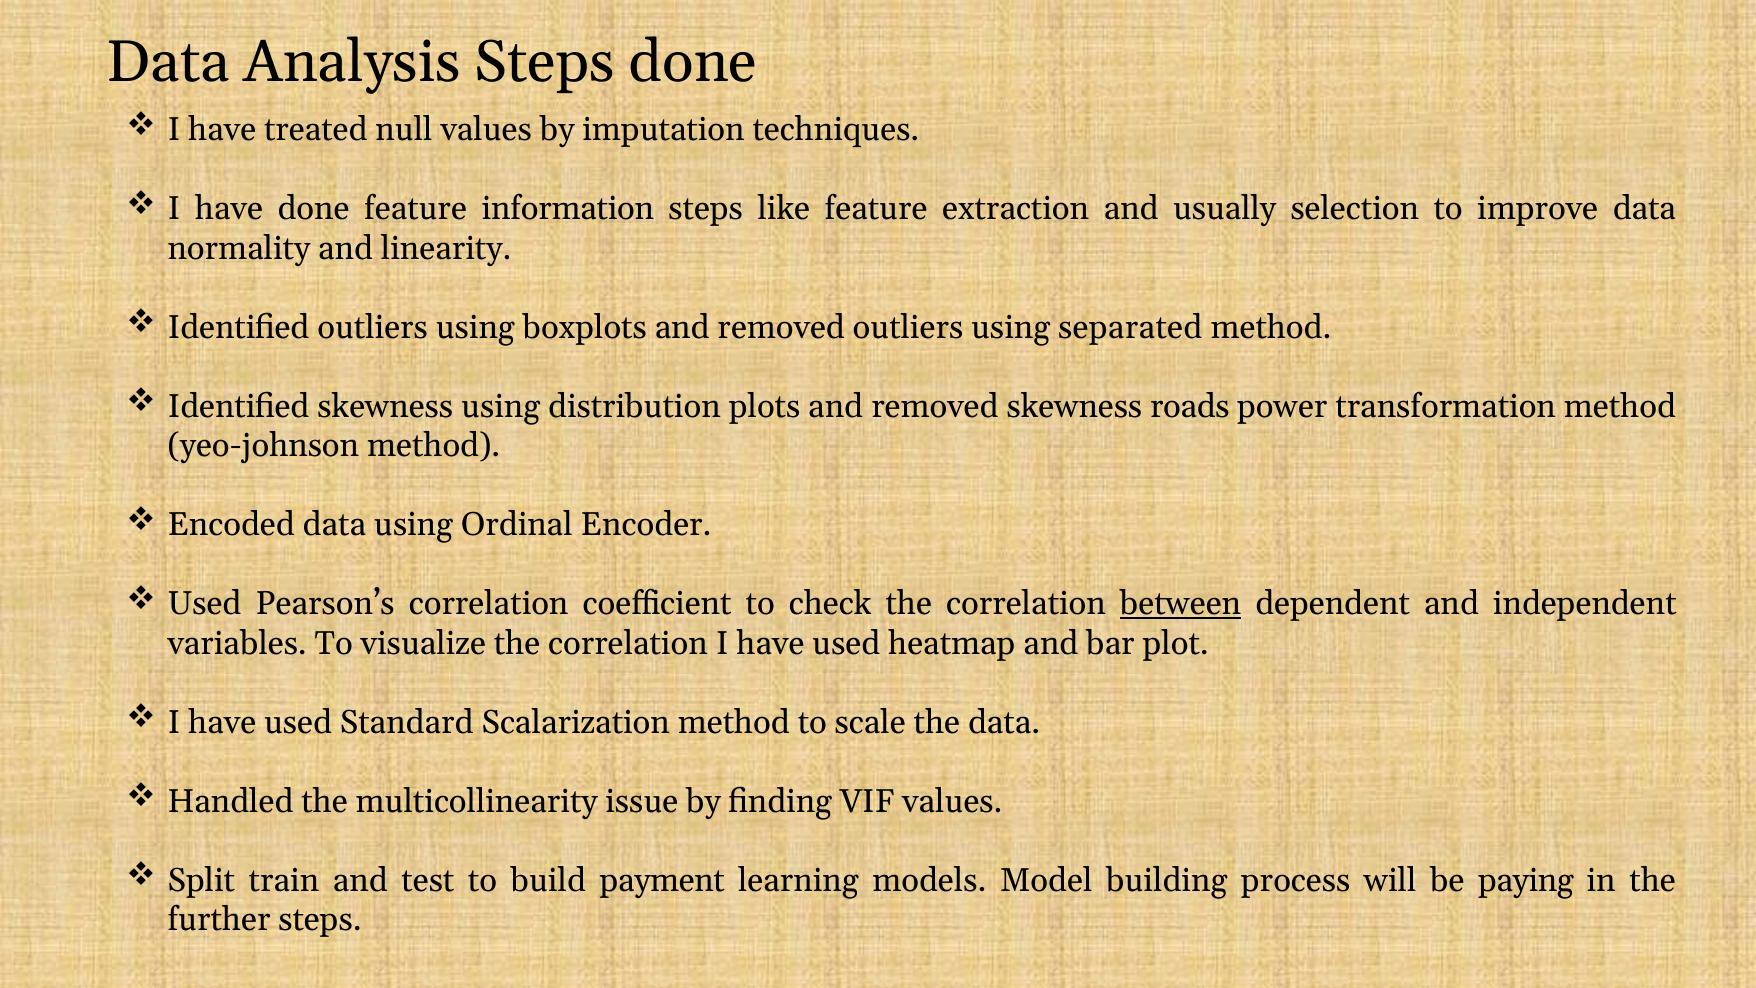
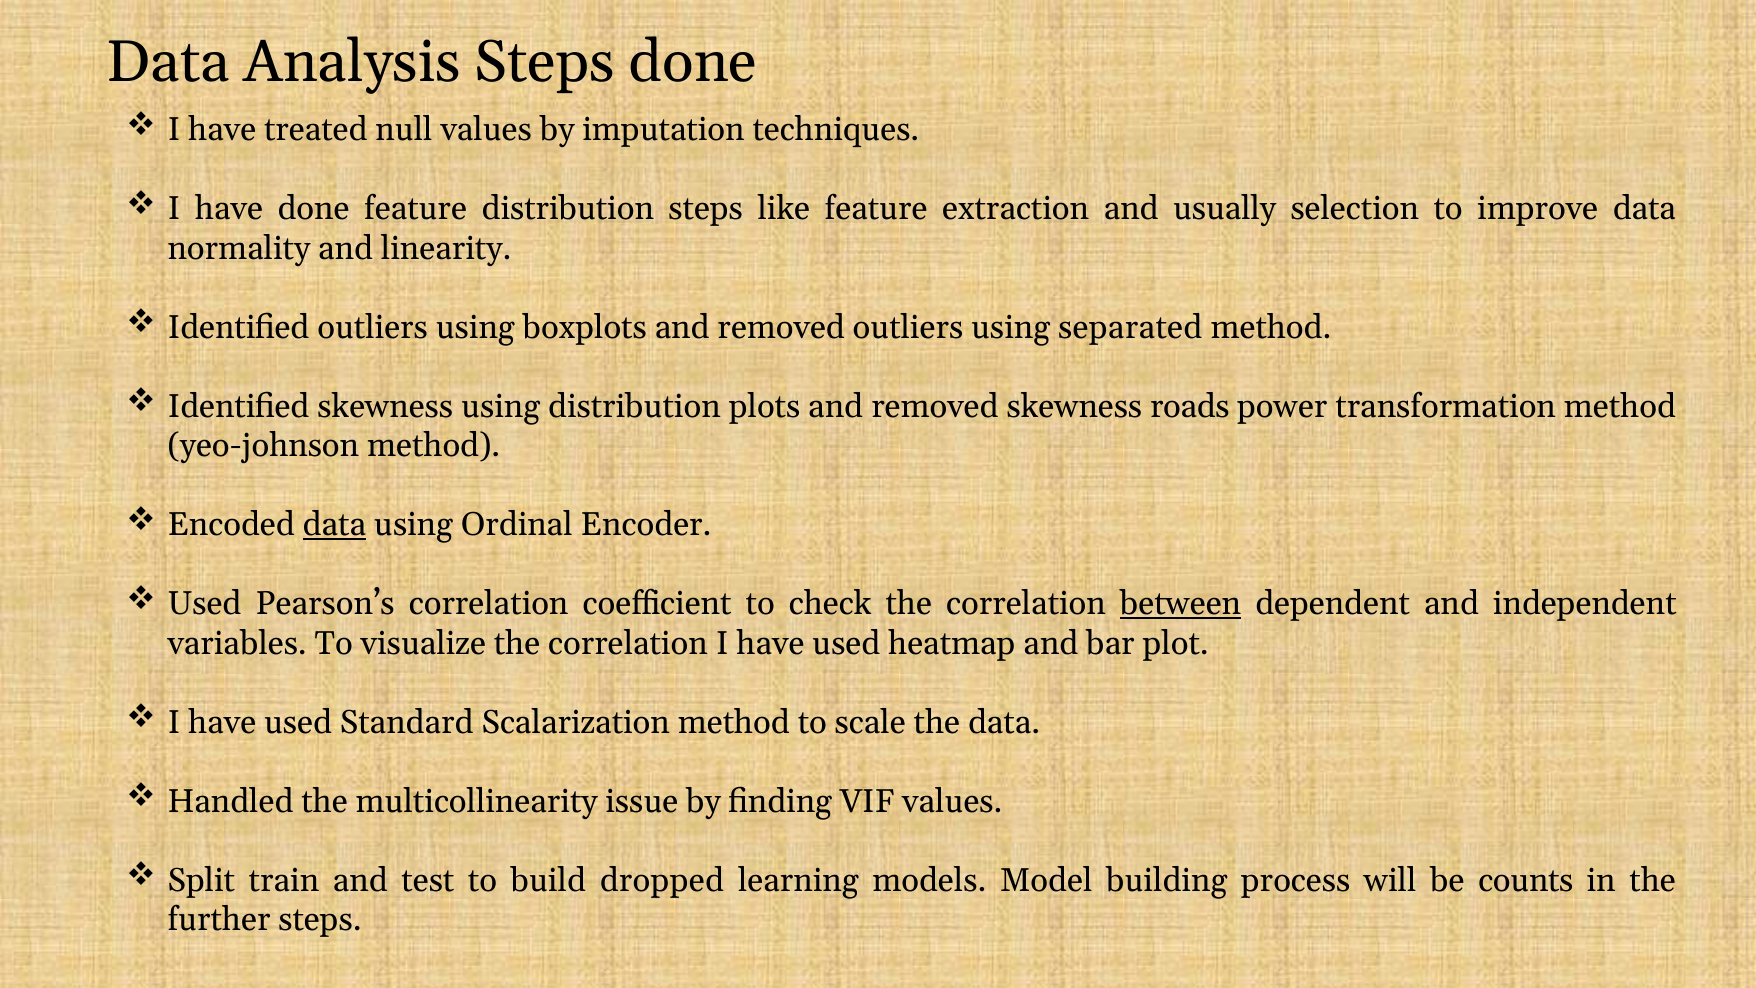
feature information: information -> distribution (568, 209)
data underline: none -> present (334, 525)
payment: payment -> dropped (662, 880)
paying: paying -> counts (1526, 880)
